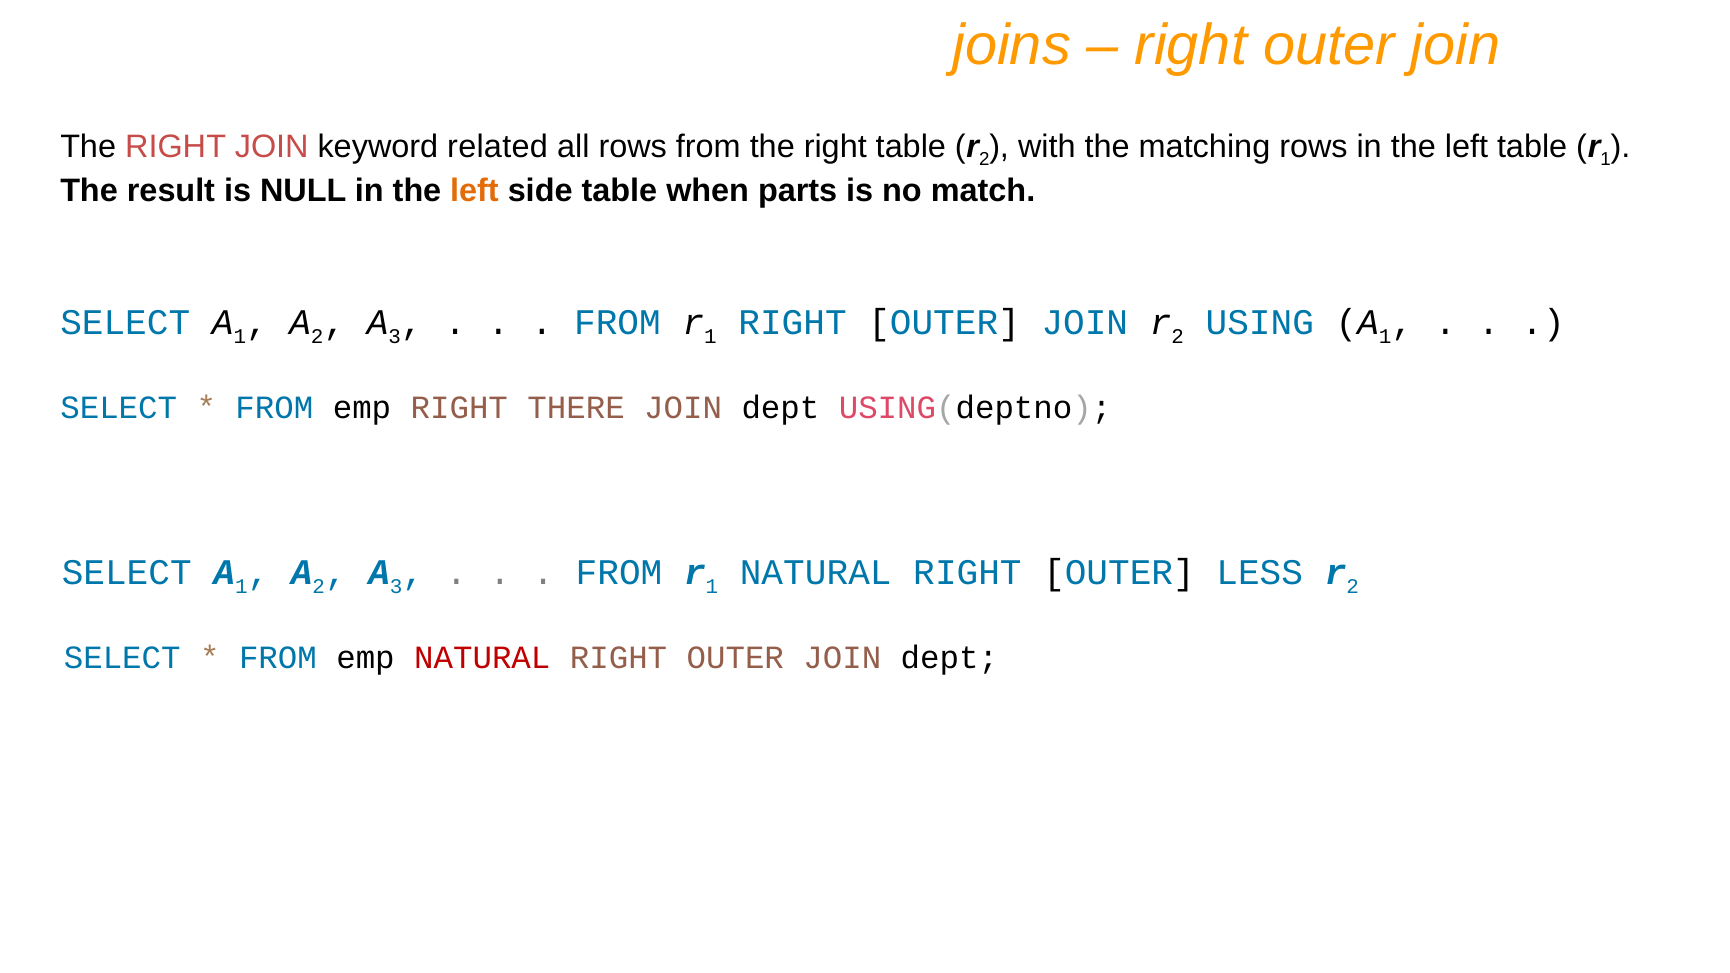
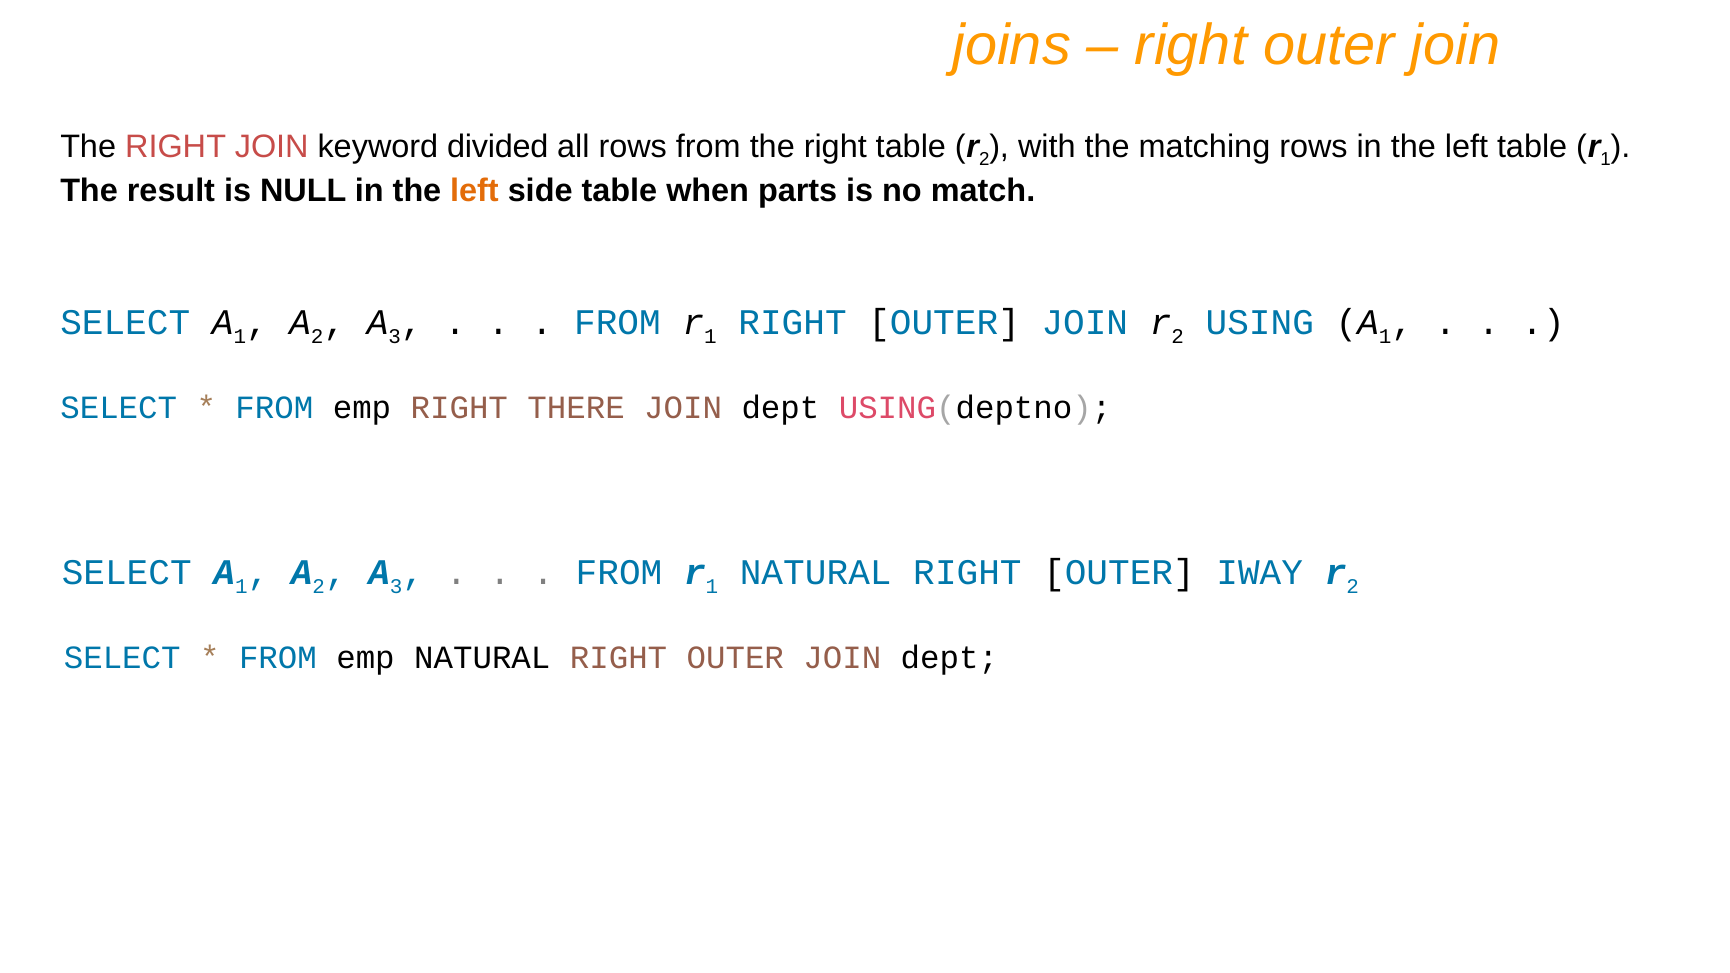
related: related -> divided (498, 147)
LESS: LESS -> IWAY (1260, 573)
NATURAL colour: red -> black (482, 658)
